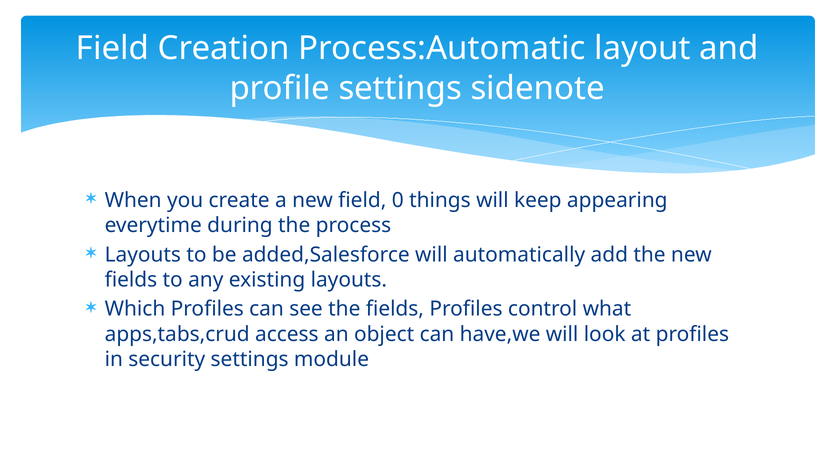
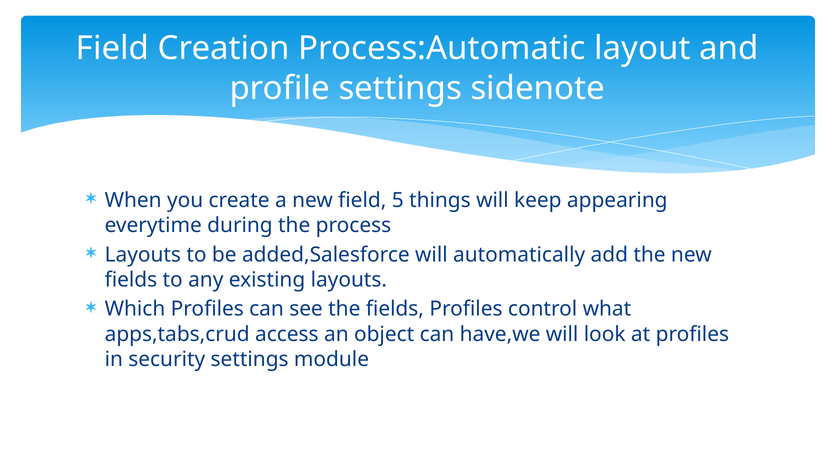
0: 0 -> 5 (398, 200)
